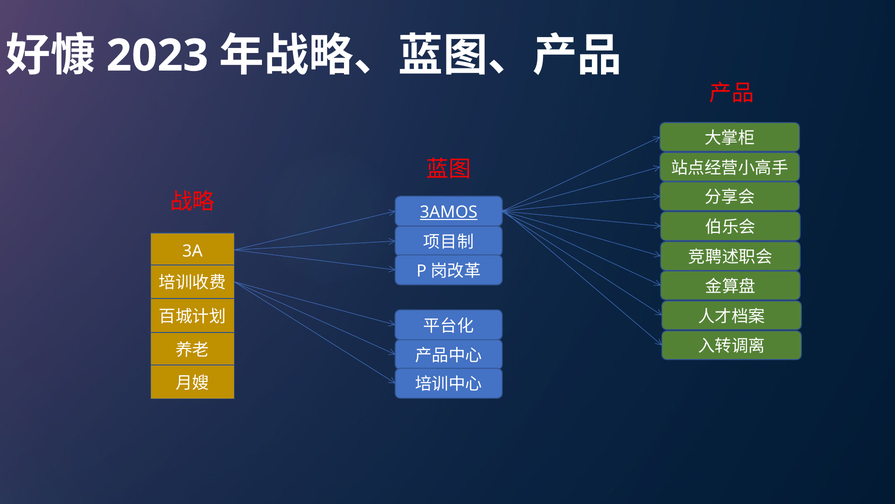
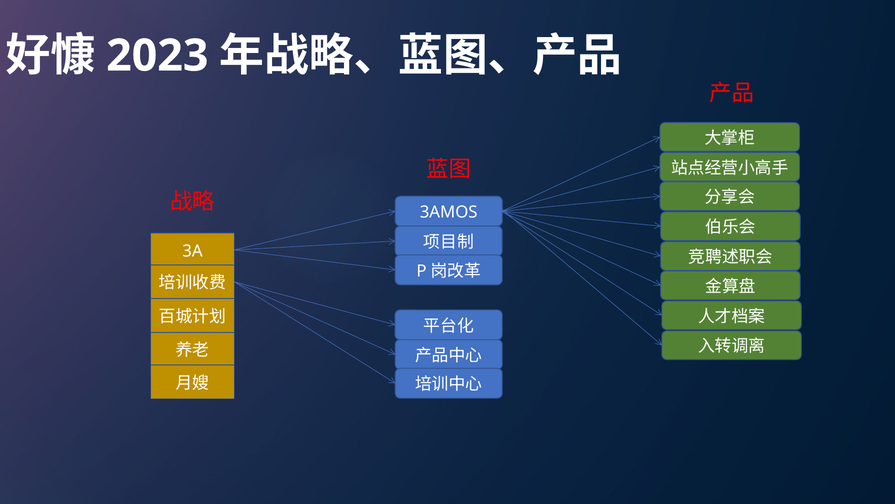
3AMOS underline: present -> none (449, 212)
